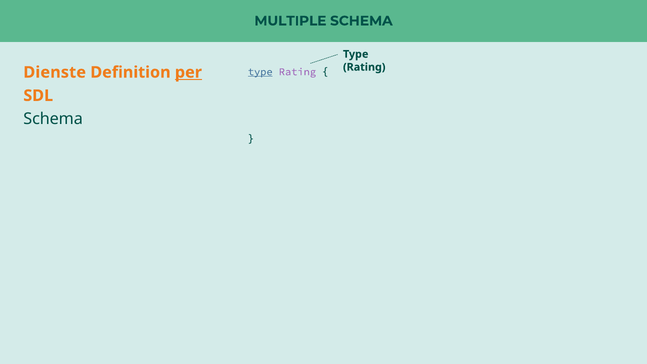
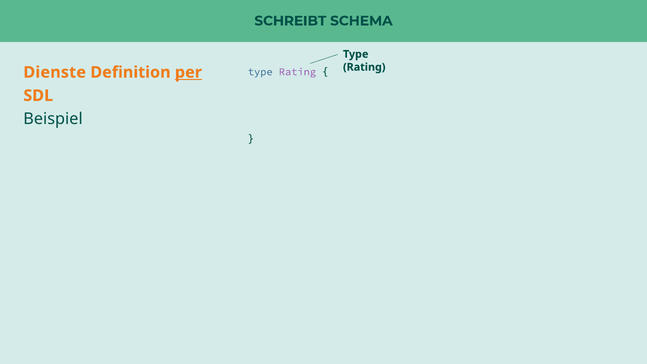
MULTIPLE: MULTIPLE -> SCHREIBT (290, 21)
type underline: present -> none (260, 72)
Schema: Schema -> Beispiel (53, 119)
